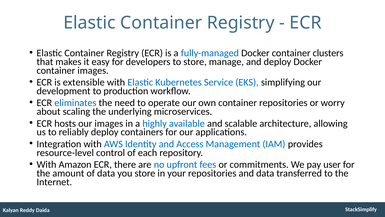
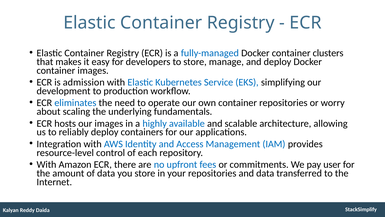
extensible: extensible -> admission (84, 82)
microservices: microservices -> fundamentals (183, 111)
